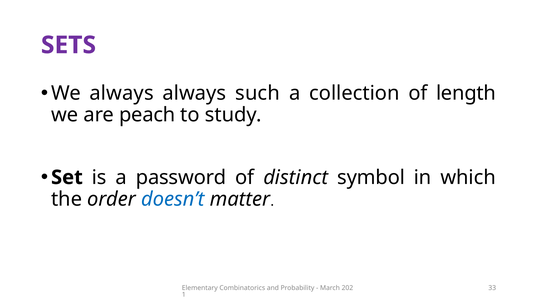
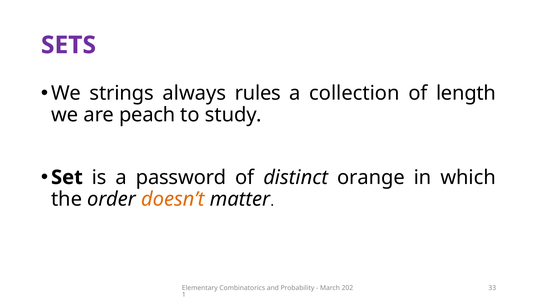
We always: always -> strings (122, 93)
such: such -> rules (258, 93)
symbol: symbol -> orange (371, 177)
doesn’t colour: blue -> orange (173, 199)
